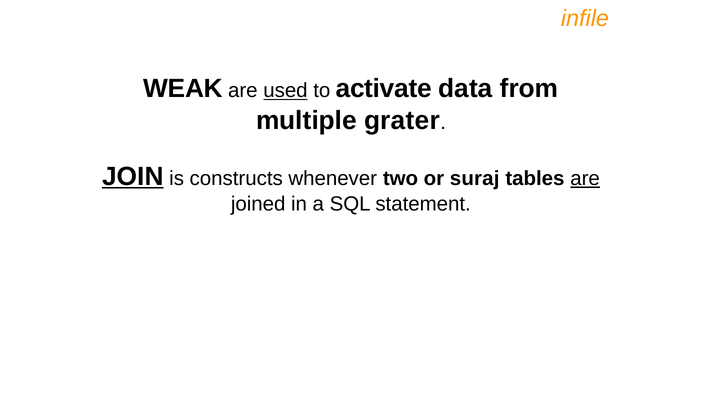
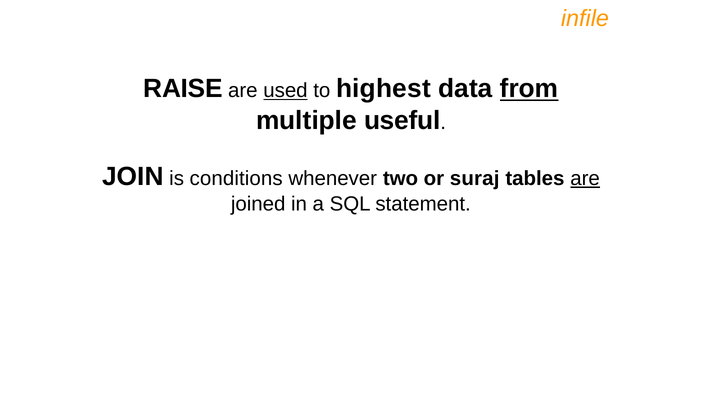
WEAK: WEAK -> RAISE (183, 89)
activate: activate -> highest (384, 89)
from underline: none -> present (529, 89)
grater: grater -> useful (402, 120)
JOIN underline: present -> none (133, 176)
constructs: constructs -> conditions (236, 178)
